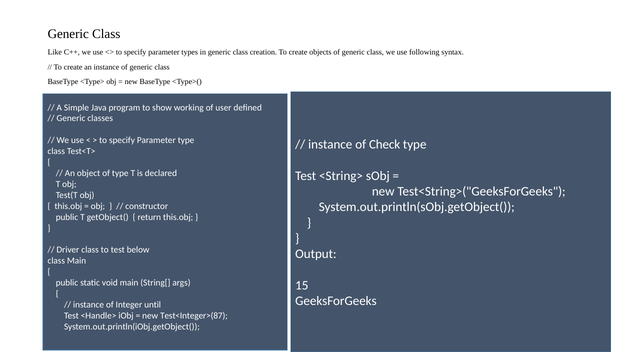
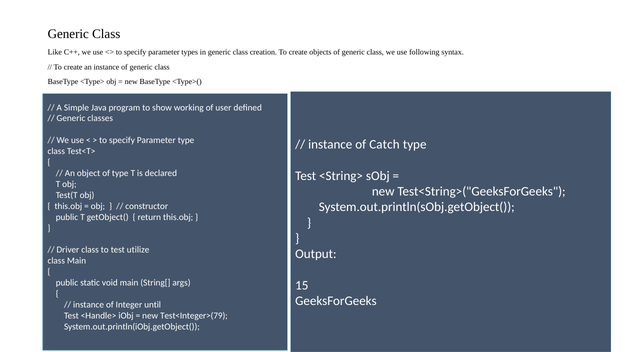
Check: Check -> Catch (384, 144)
below: below -> utilize (138, 250)
Test<Integer>(87: Test<Integer>(87 -> Test<Integer>(79 (194, 315)
